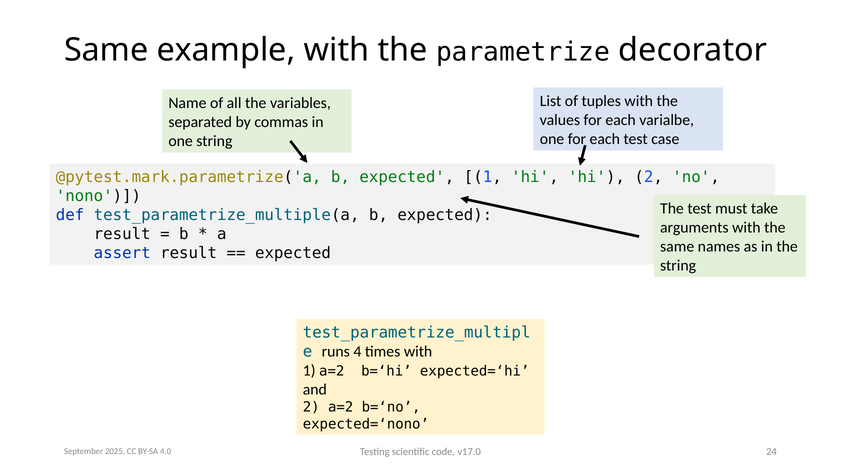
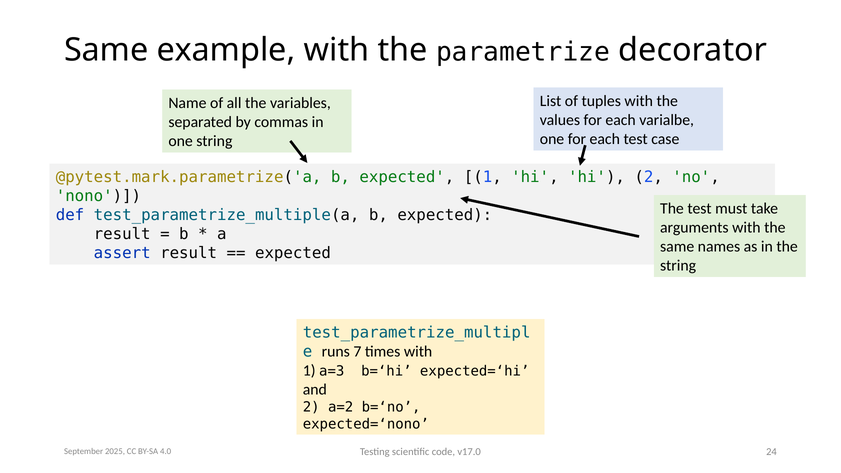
4: 4 -> 7 (357, 352)
1 a=2: a=2 -> a=3 (332, 371)
